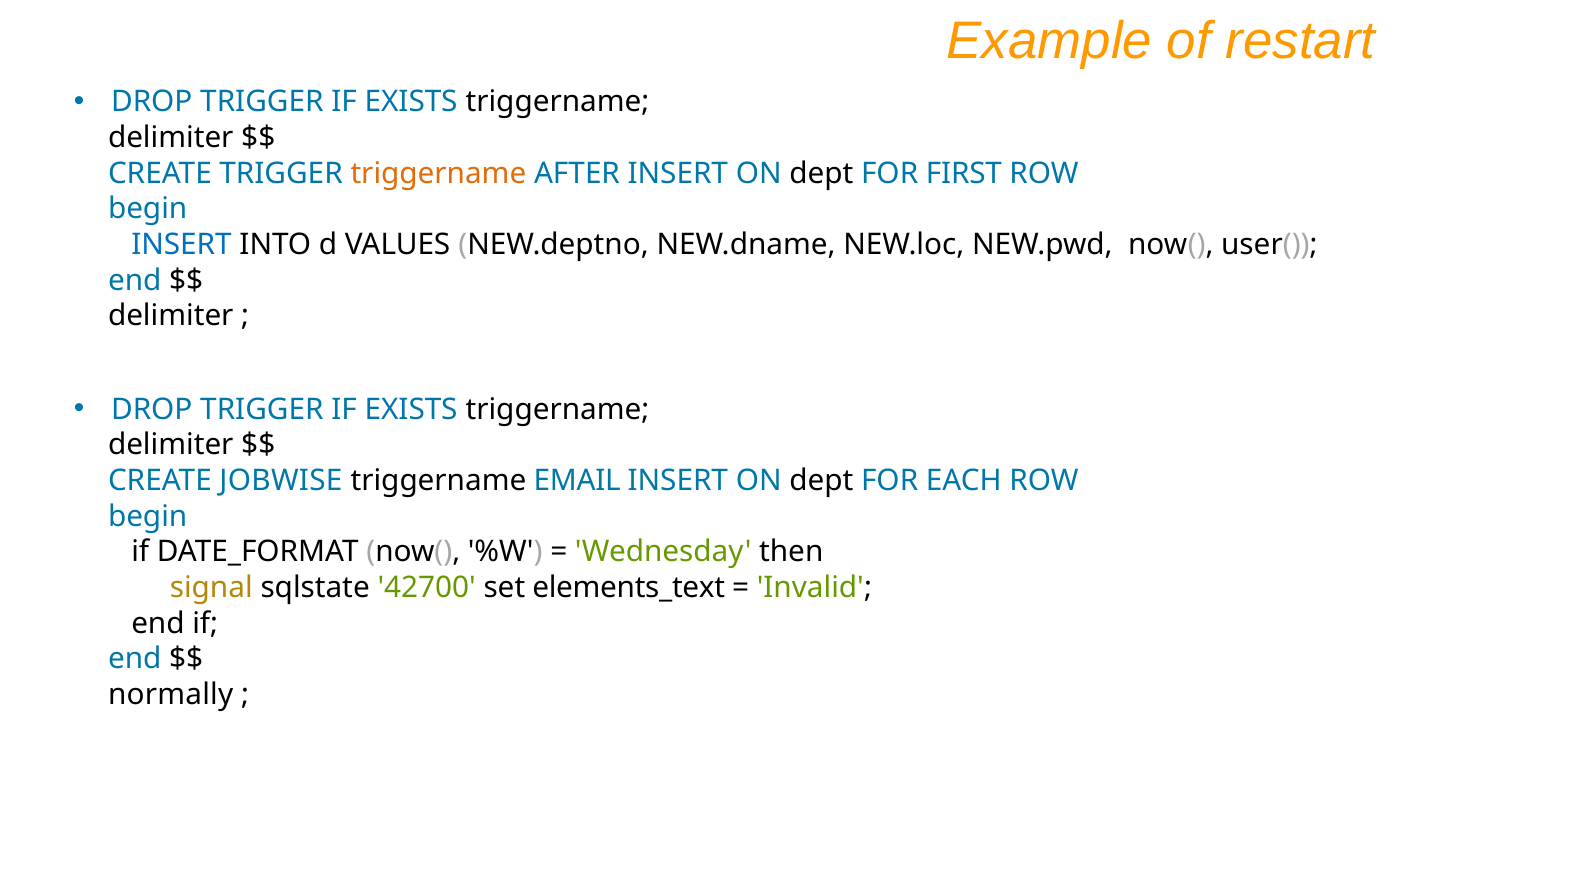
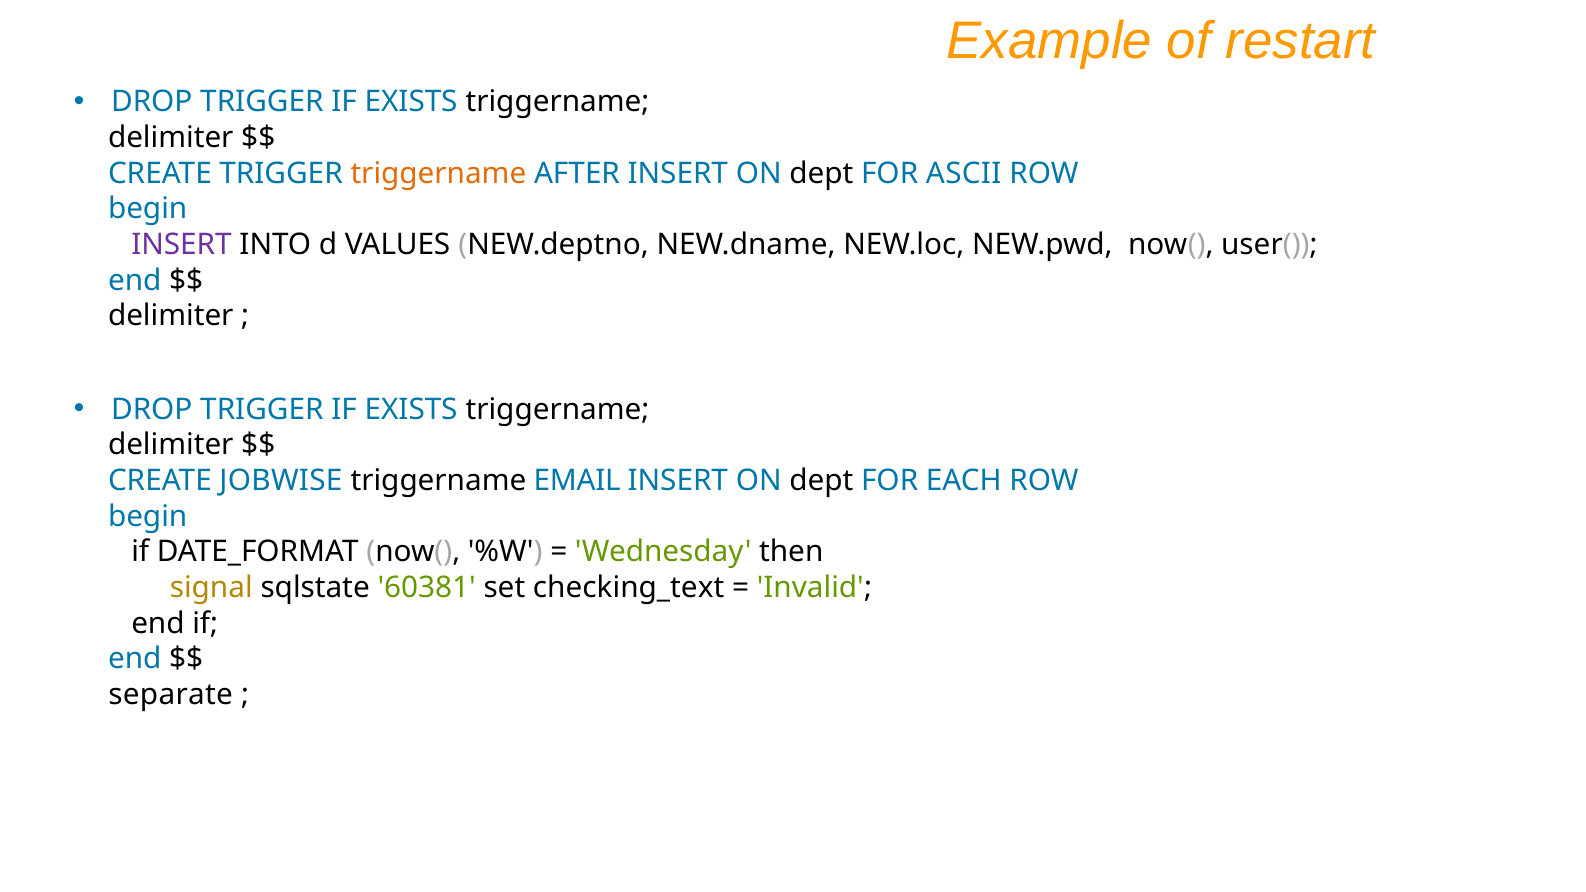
FIRST: FIRST -> ASCII (964, 173)
INSERT colour: blue -> purple (181, 245)
42700: 42700 -> 60381 (427, 588)
elements_text: elements_text -> checking_text (629, 588)
normally: normally -> separate (171, 695)
